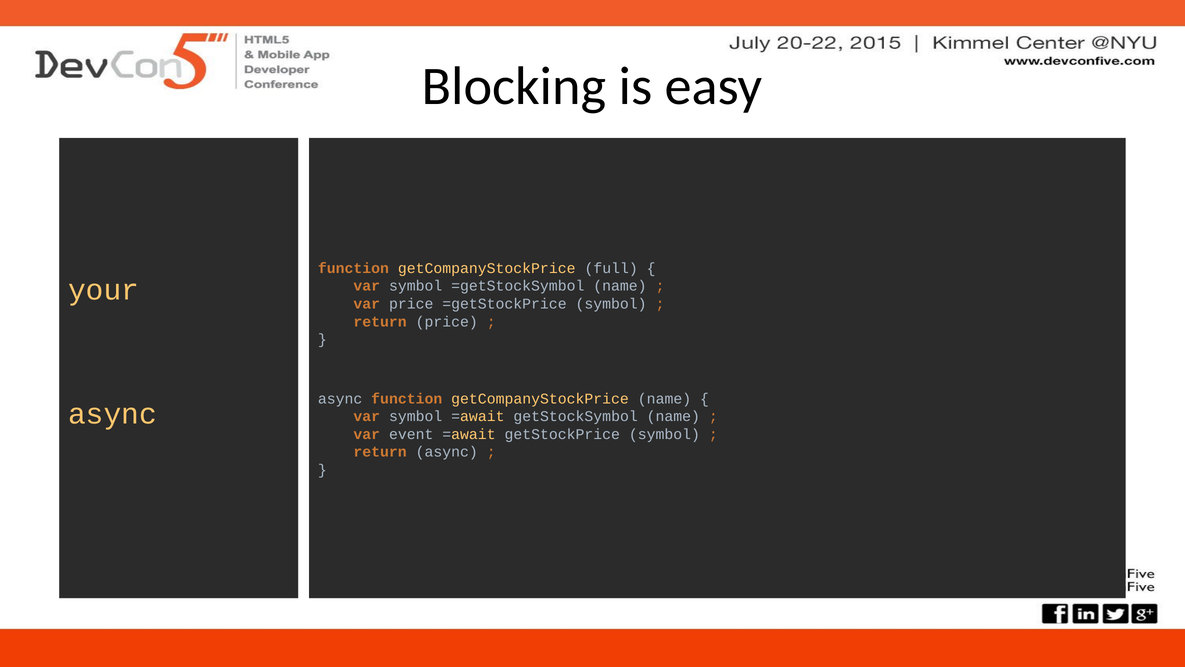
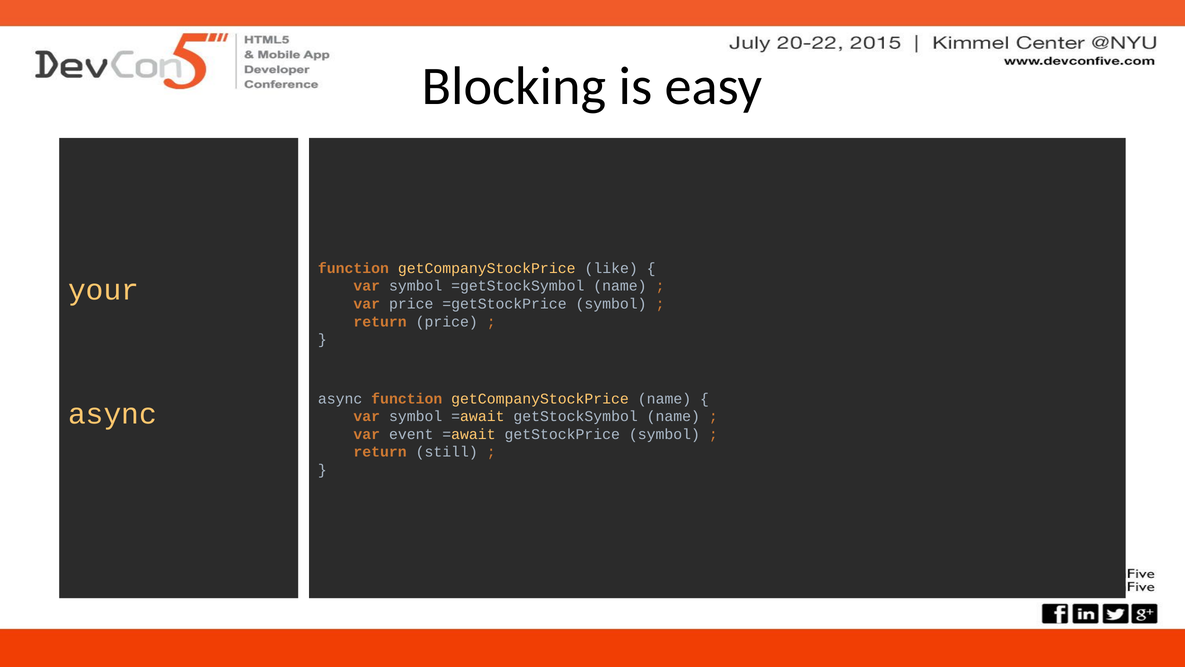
full: full -> like (611, 268)
return async: async -> still (447, 452)
